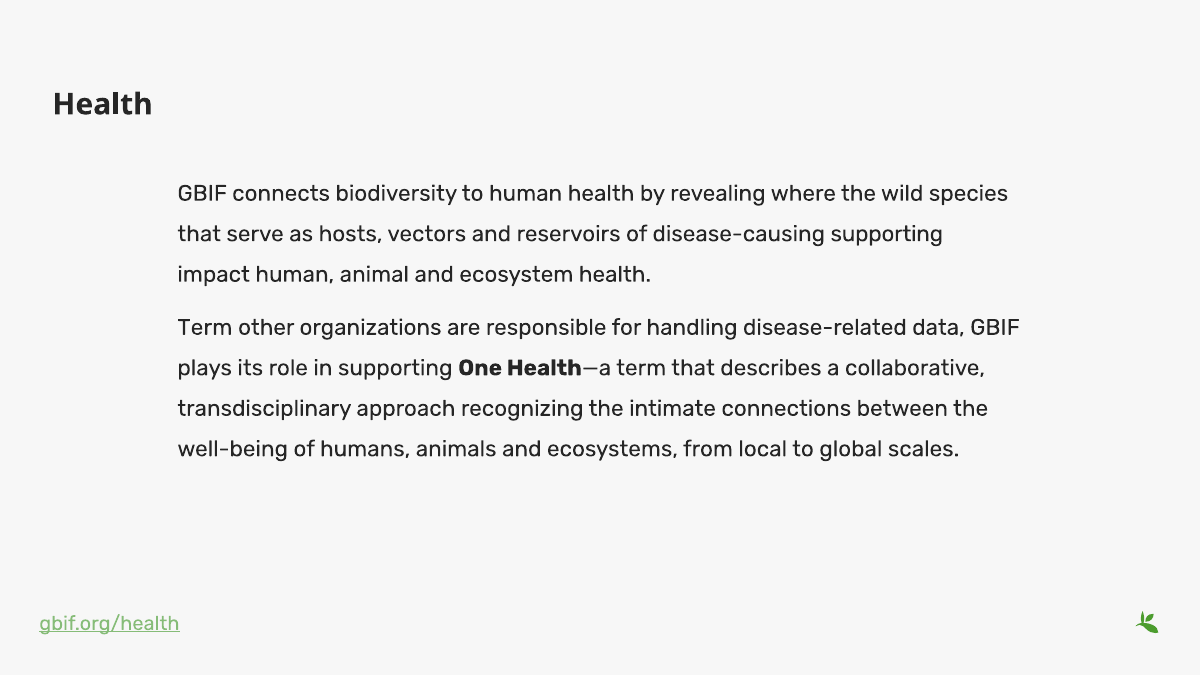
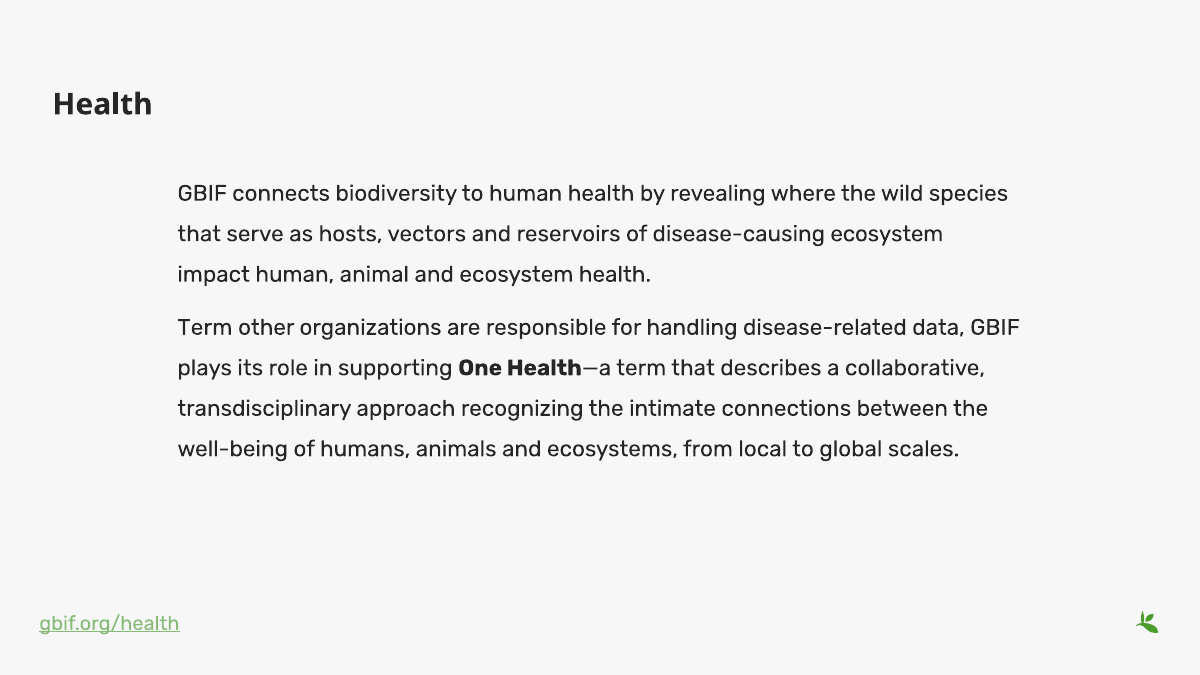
disease-causing supporting: supporting -> ecosystem (887, 234)
